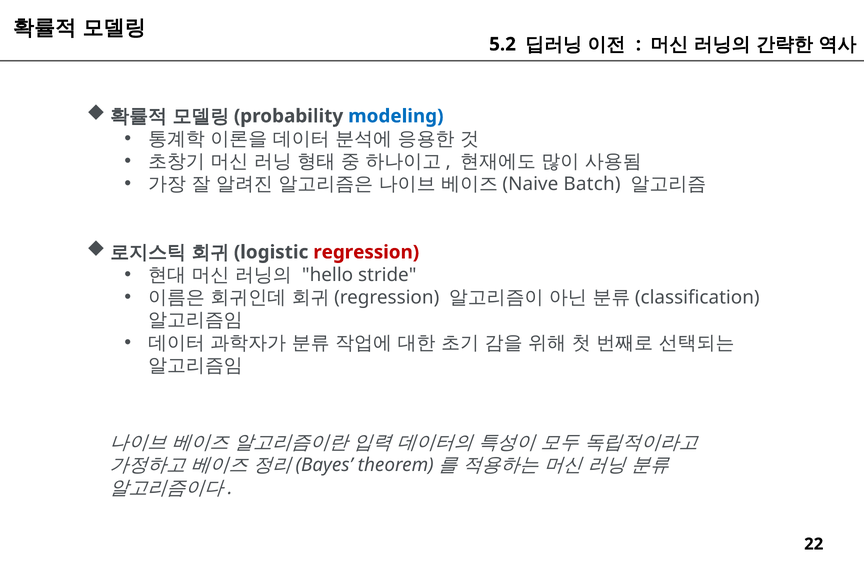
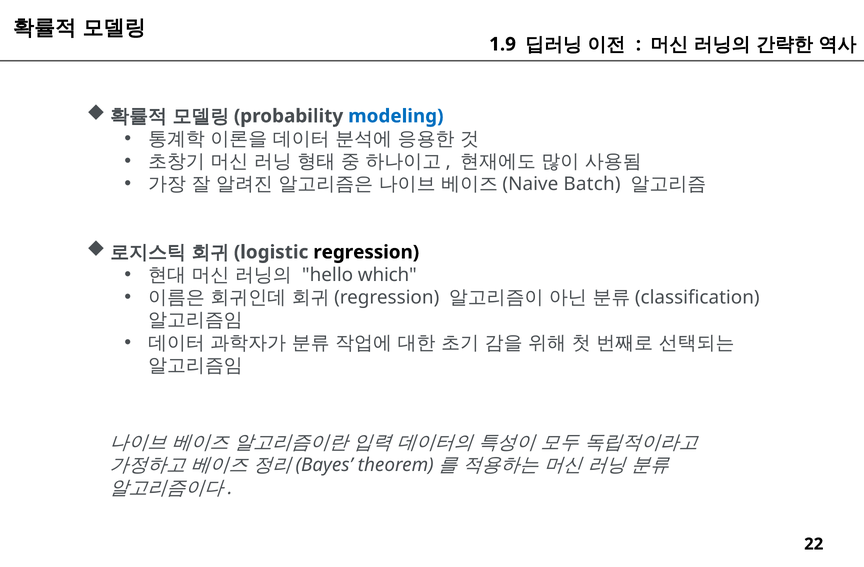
5.2: 5.2 -> 1.9 (503, 44)
regression colour: red -> black (366, 252)
stride: stride -> which (387, 275)
